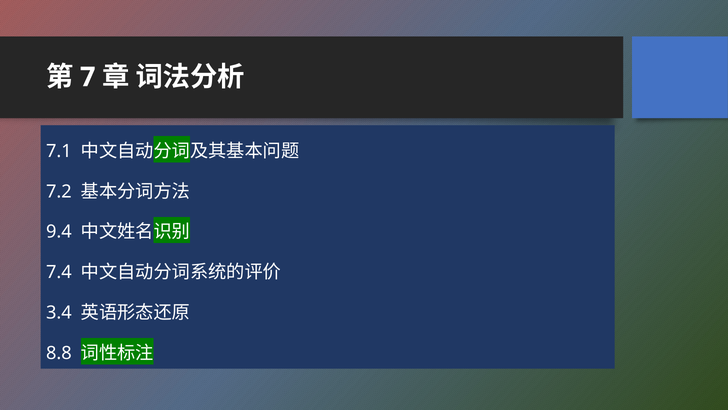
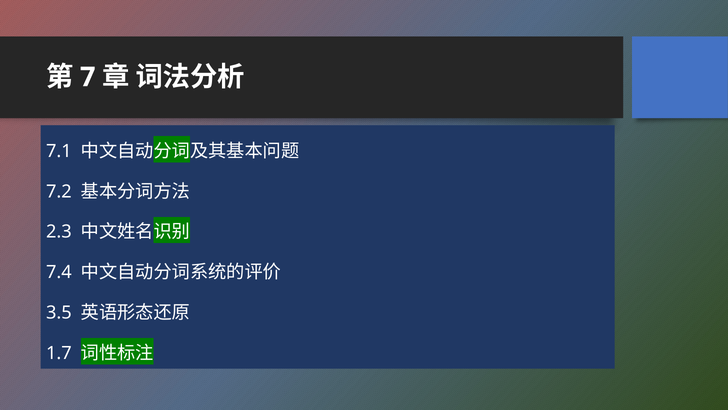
9.4: 9.4 -> 2.3 (59, 232)
3.4: 3.4 -> 3.5 (59, 312)
8.8: 8.8 -> 1.7 (59, 353)
